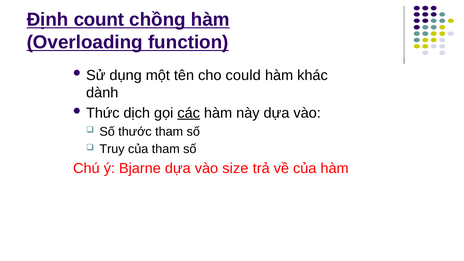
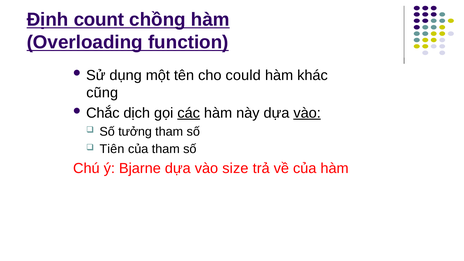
dành: dành -> cũng (102, 93)
Thức: Thức -> Chắc (103, 113)
vào underline: none -> present (307, 113)
thước: thước -> tưởng (135, 132)
Truy: Truy -> Tiên (112, 149)
